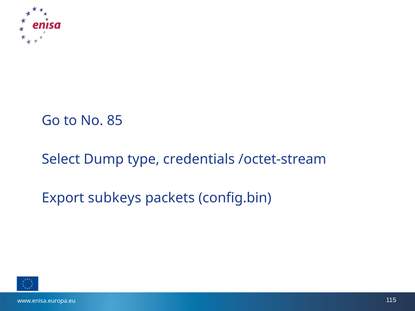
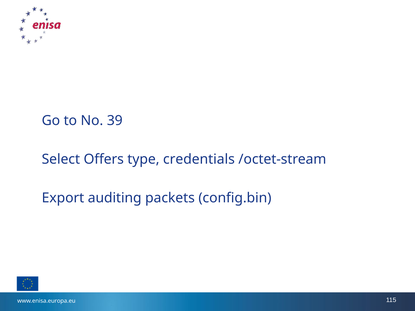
85: 85 -> 39 (115, 121)
Dump: Dump -> Offers (104, 159)
subkeys: subkeys -> auditing (115, 198)
